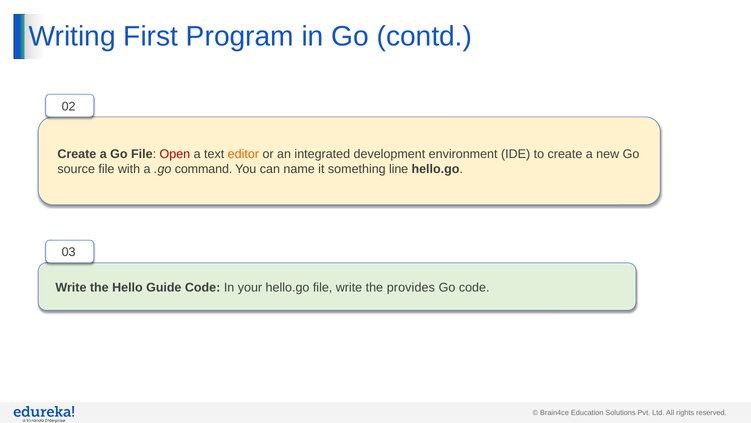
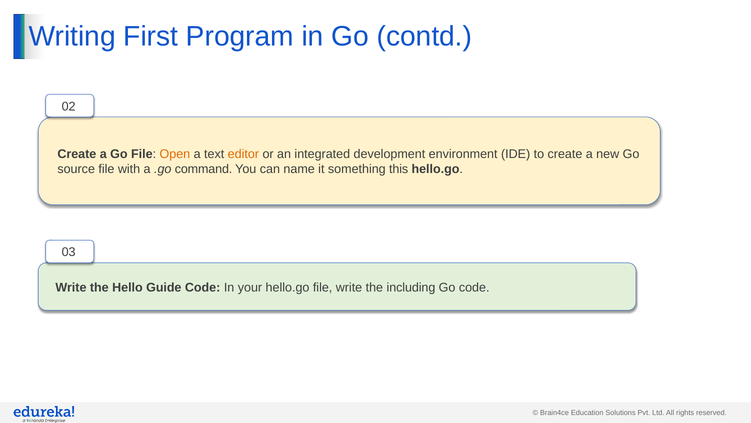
Open colour: red -> orange (175, 154)
line: line -> this (399, 169)
provides: provides -> including (411, 287)
